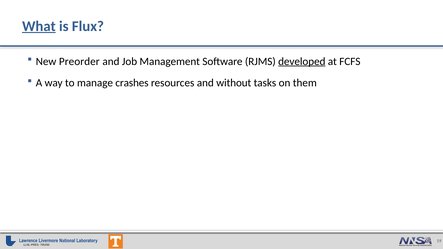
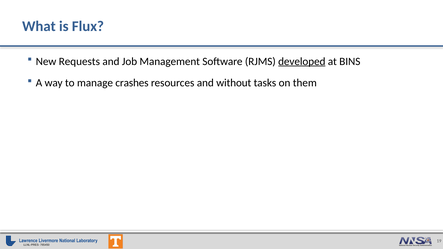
What underline: present -> none (39, 26)
Preorder: Preorder -> Requests (79, 61)
FCFS: FCFS -> BINS (350, 61)
